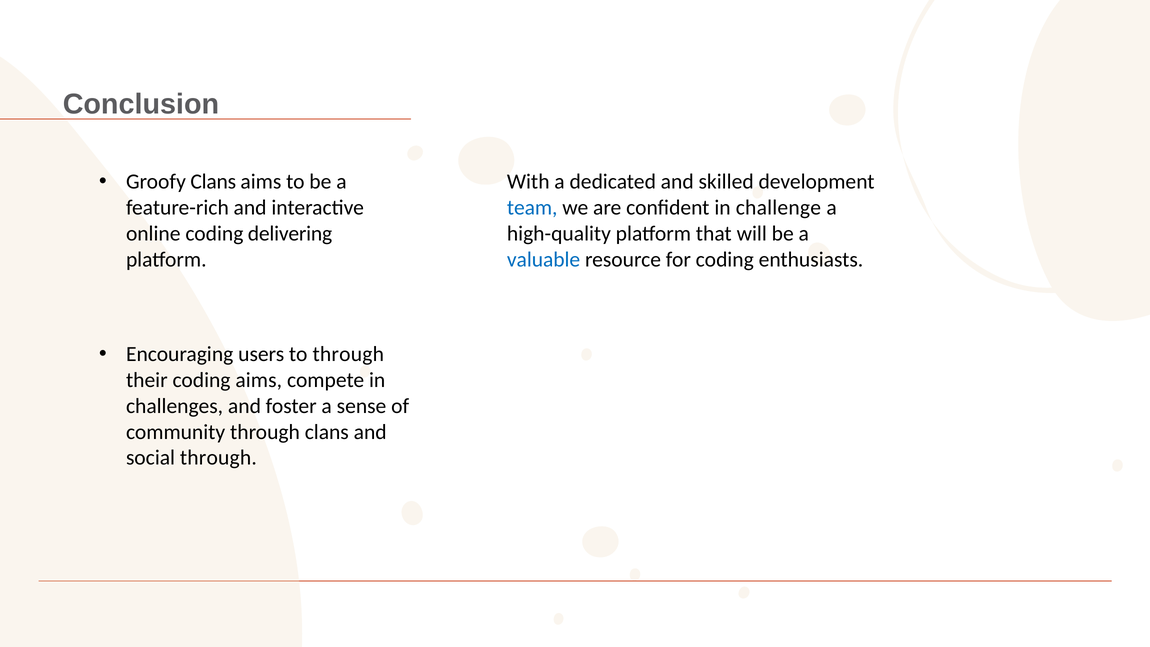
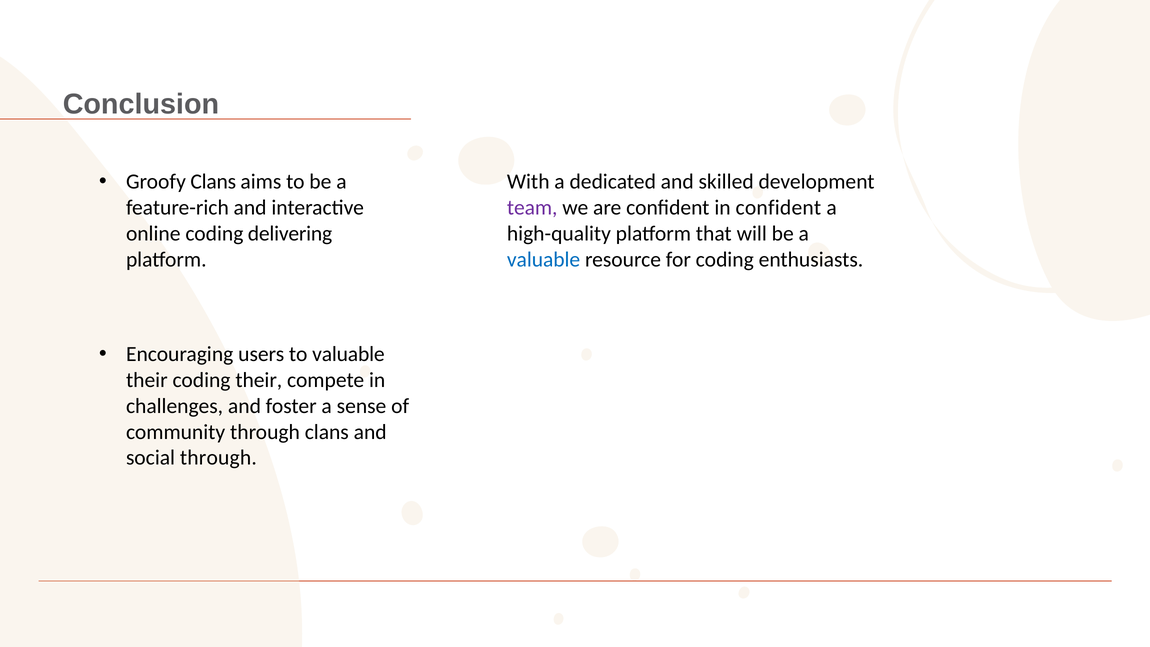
team colour: blue -> purple (532, 208)
in challenge: challenge -> confident (778, 208)
to through: through -> valuable (348, 354)
coding aims: aims -> their (259, 380)
